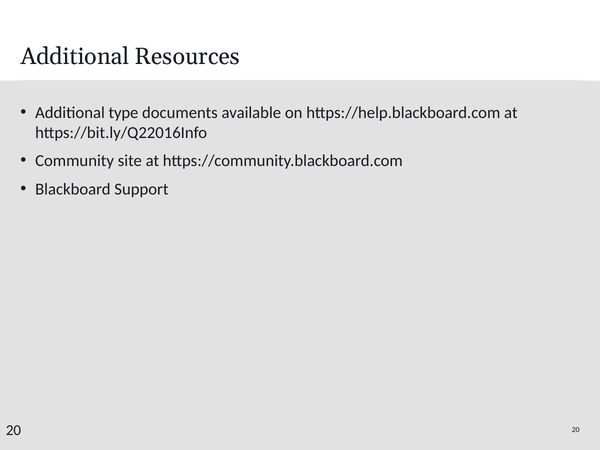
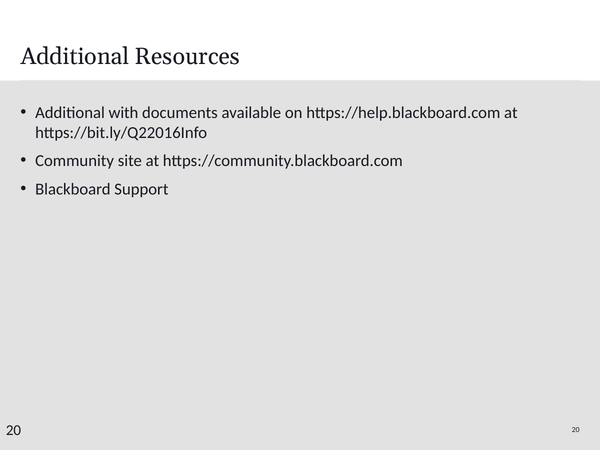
type: type -> with (123, 113)
